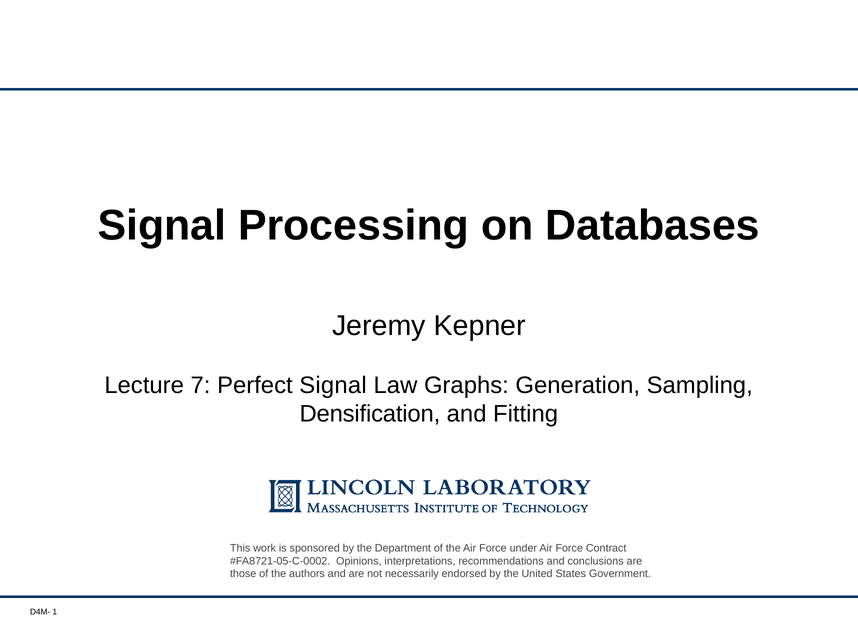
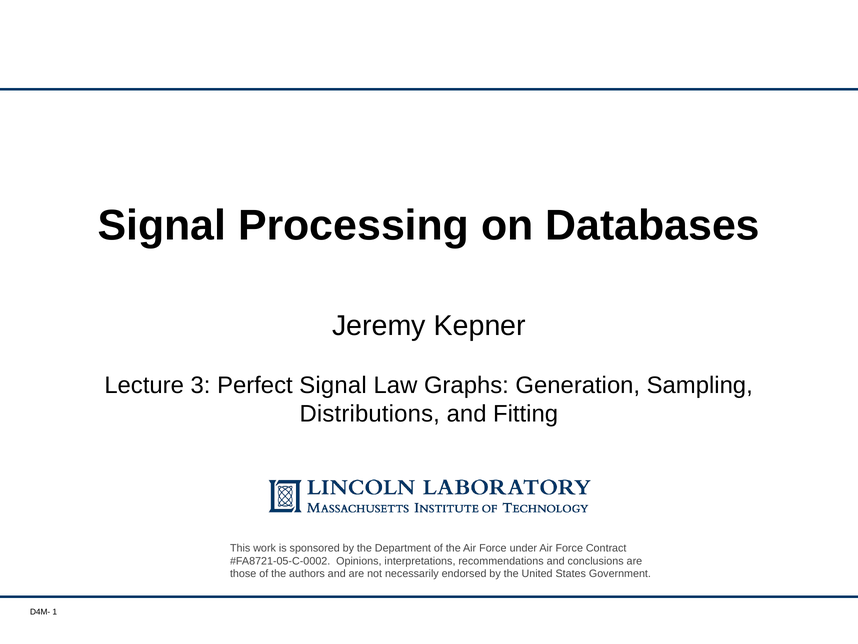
7: 7 -> 3 (201, 385)
Densification: Densification -> Distributions (370, 414)
